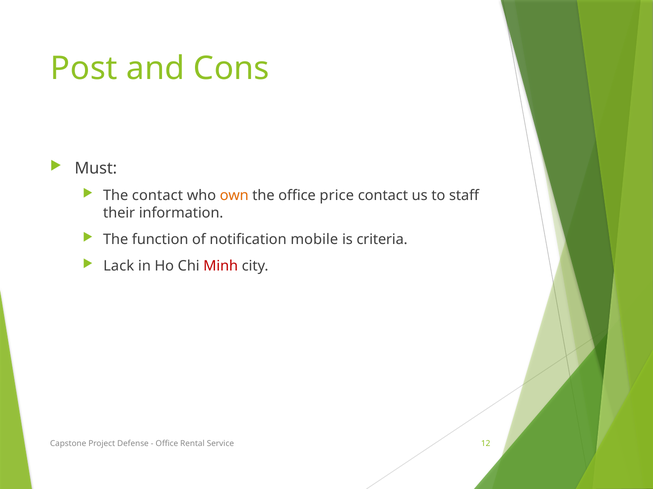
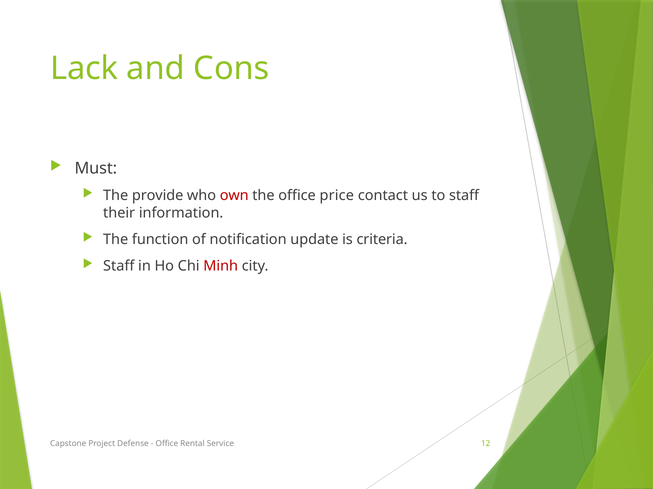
Post: Post -> Lack (84, 69)
The contact: contact -> provide (158, 196)
own colour: orange -> red (234, 196)
mobile: mobile -> update (314, 240)
Lack: Lack -> Staff (119, 266)
